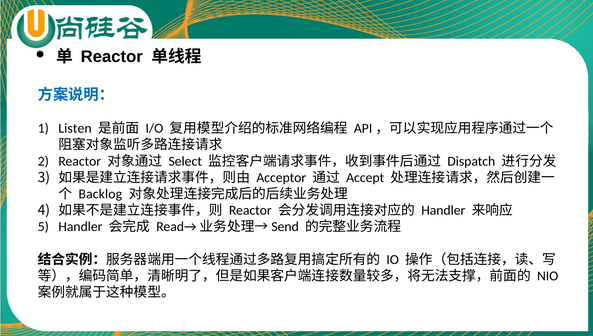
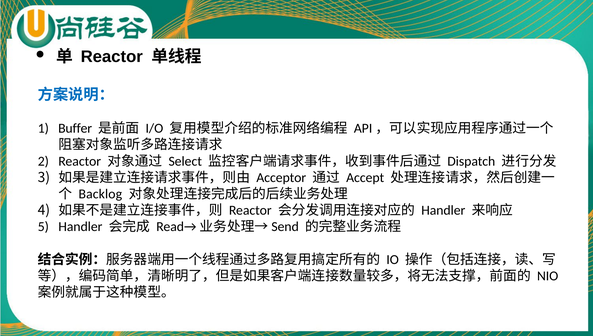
Listen: Listen -> Buffer (75, 128)
